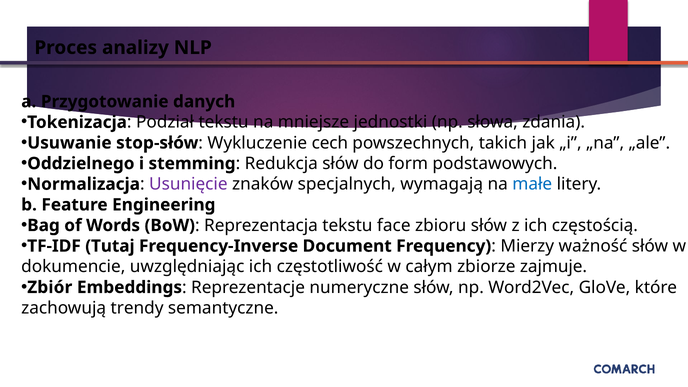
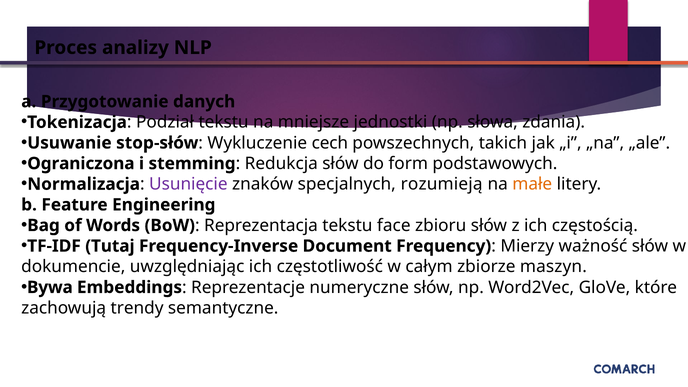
Oddzielnego: Oddzielnego -> Ograniczona (81, 164)
wymagają: wymagają -> rozumieją (442, 184)
małe colour: blue -> orange (532, 184)
zajmuje: zajmuje -> maszyn (553, 267)
Zbiór: Zbiór -> Bywa (50, 287)
